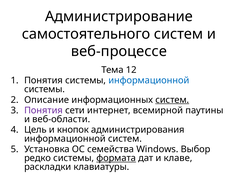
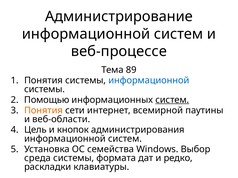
самостоятельного: самостоятельного -> информационной (86, 34)
12: 12 -> 89 (131, 70)
Описание: Описание -> Помощью (47, 100)
Понятия colour: purple -> orange (44, 111)
редко: редко -> среда (38, 159)
формата underline: present -> none (116, 159)
клаве: клаве -> редко (178, 159)
